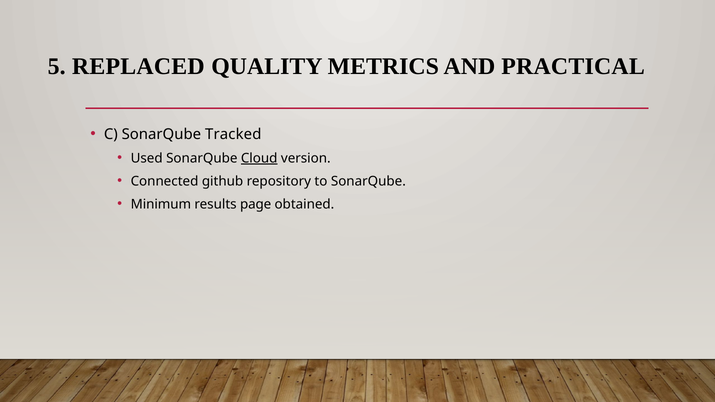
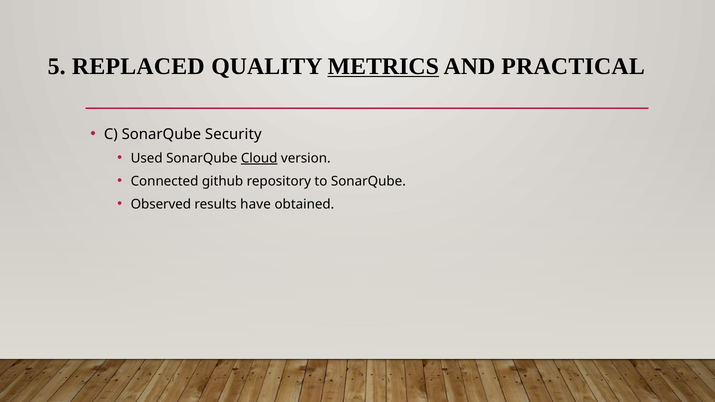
METRICS underline: none -> present (383, 66)
Tracked: Tracked -> Security (233, 134)
Minimum: Minimum -> Observed (161, 204)
page: page -> have (256, 204)
